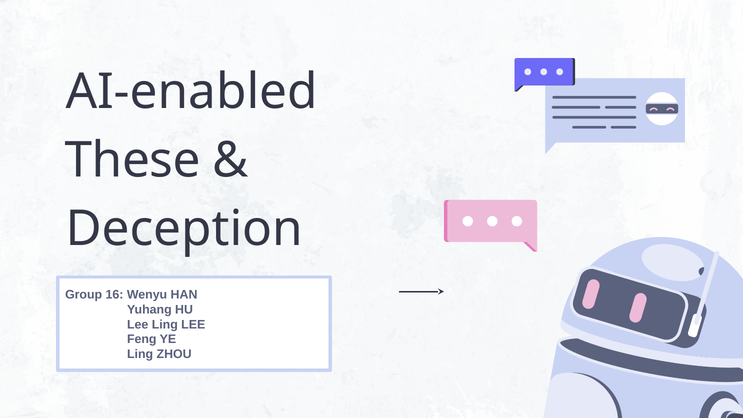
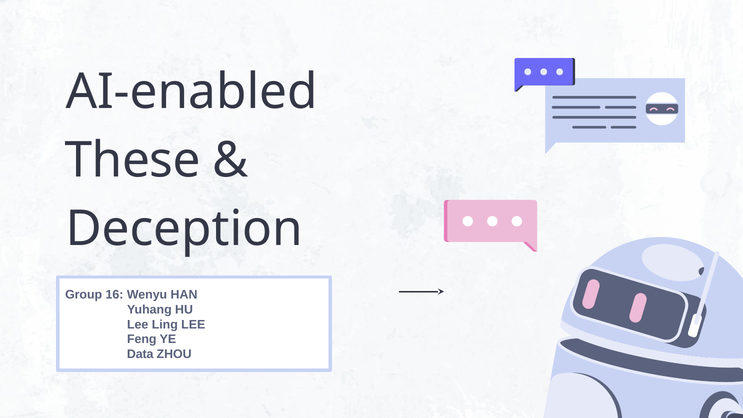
Ling: Ling -> Data (140, 354)
